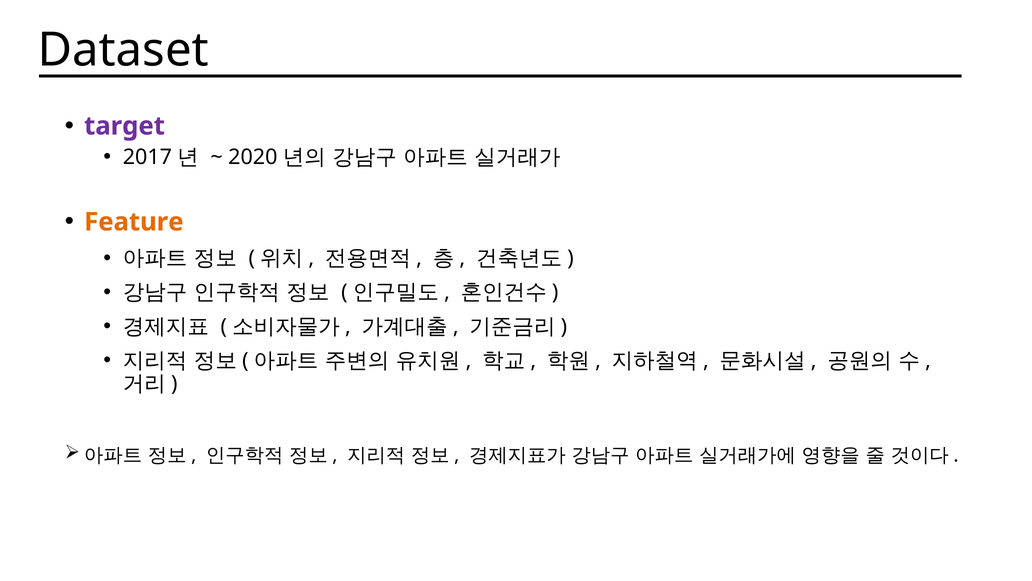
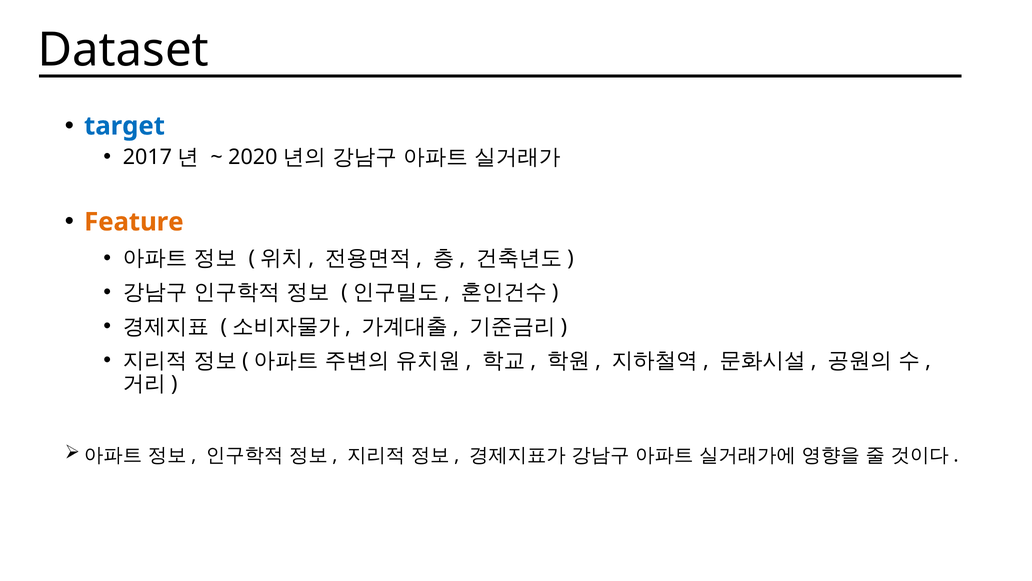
target colour: purple -> blue (125, 126)
